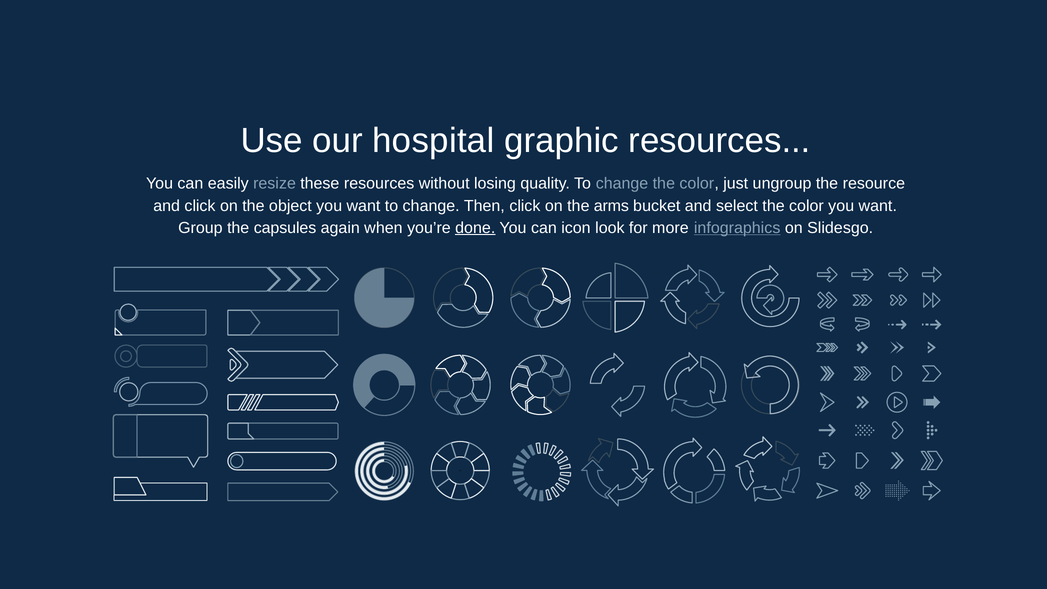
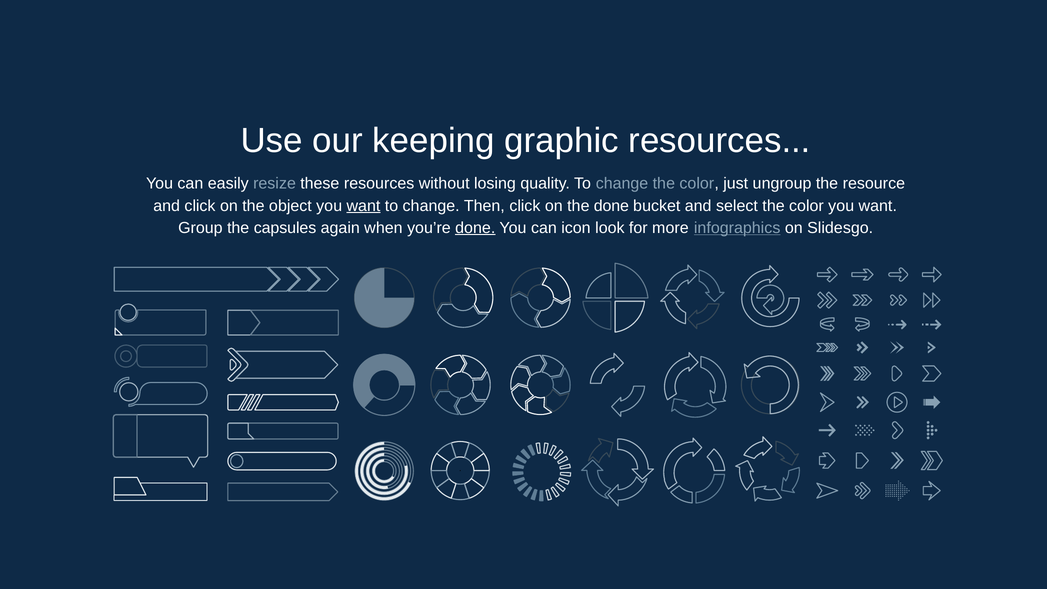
hospital: hospital -> keeping (433, 141)
want underline: none -> present (363, 206)
the arms: arms -> done (611, 206)
